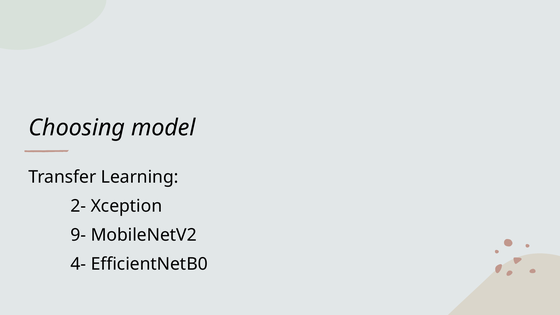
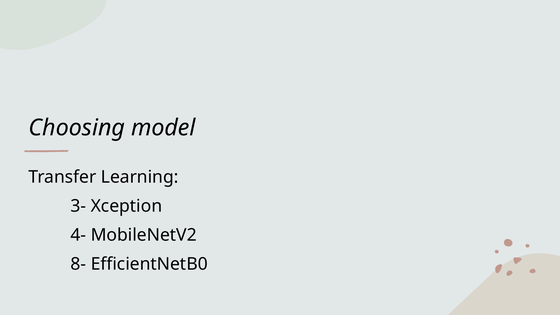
2-: 2- -> 3- (78, 206)
9-: 9- -> 4- (78, 235)
4-: 4- -> 8- (78, 264)
